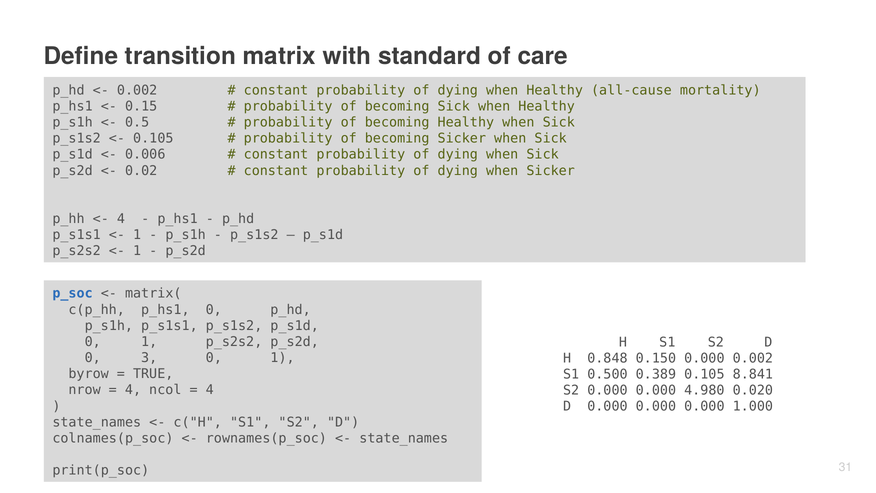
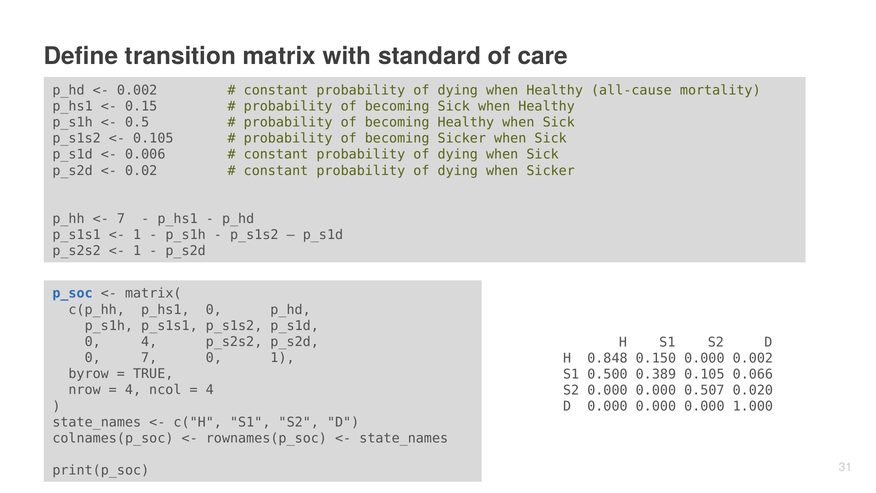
4: 4 -> 7 (121, 219)
1: 1 -> 4 (149, 342)
0 3: 3 -> 7 (149, 358)
8.841: 8.841 -> 0.066 (753, 374)
4.980: 4.980 -> 0.507 (704, 390)
